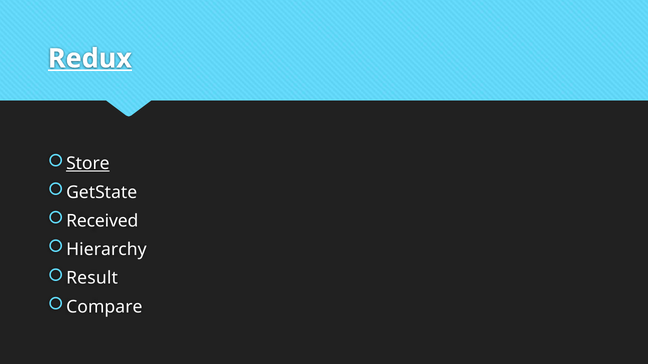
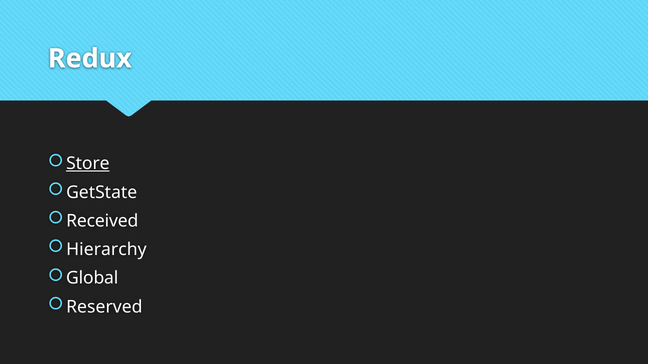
Redux underline: present -> none (90, 59)
Result: Result -> Global (92, 279)
Compare: Compare -> Reserved (104, 307)
